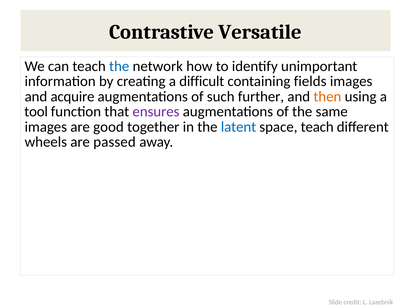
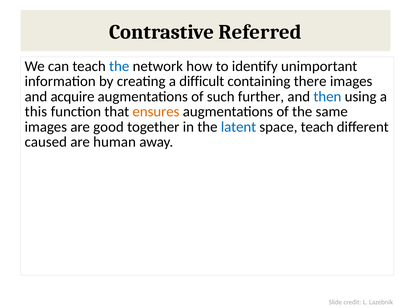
Versatile: Versatile -> Referred (260, 32)
fields: fields -> there (310, 81)
then colour: orange -> blue (327, 97)
tool: tool -> this (36, 112)
ensures colour: purple -> orange (156, 112)
wheels: wheels -> caused (46, 142)
passed: passed -> human (115, 142)
